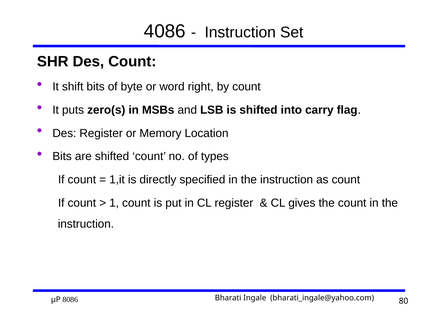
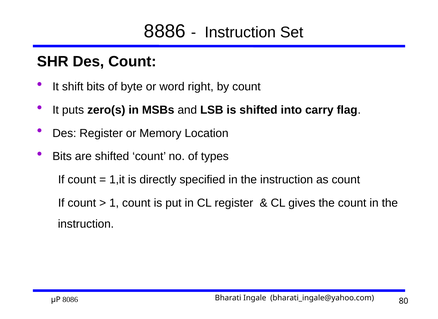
4086: 4086 -> 8886 (165, 31)
